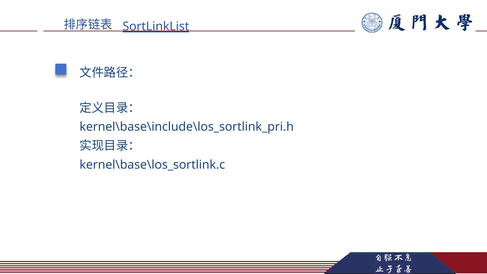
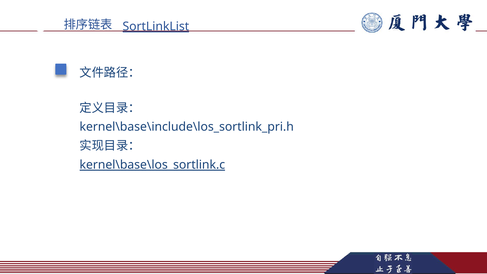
kernel\base\los_sortlink.c underline: none -> present (152, 165)
